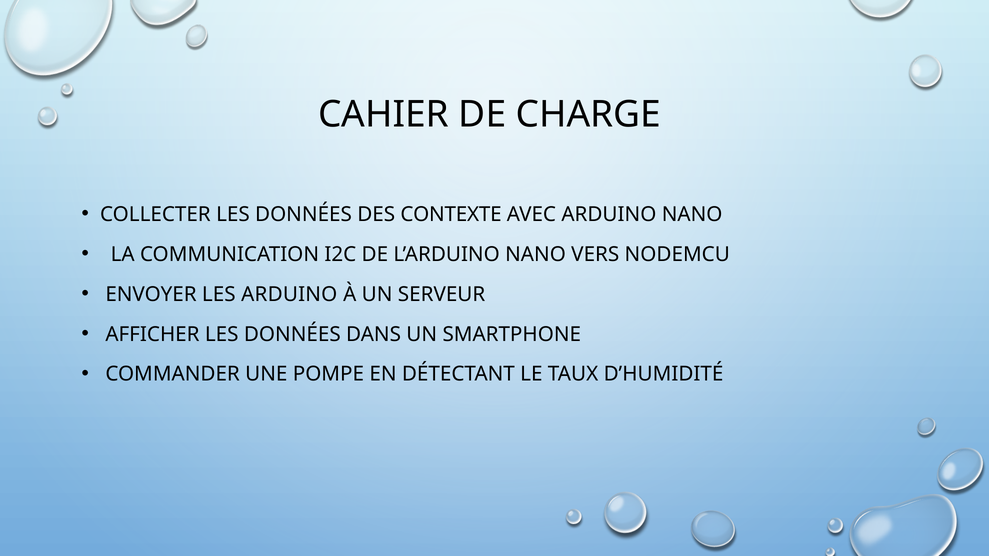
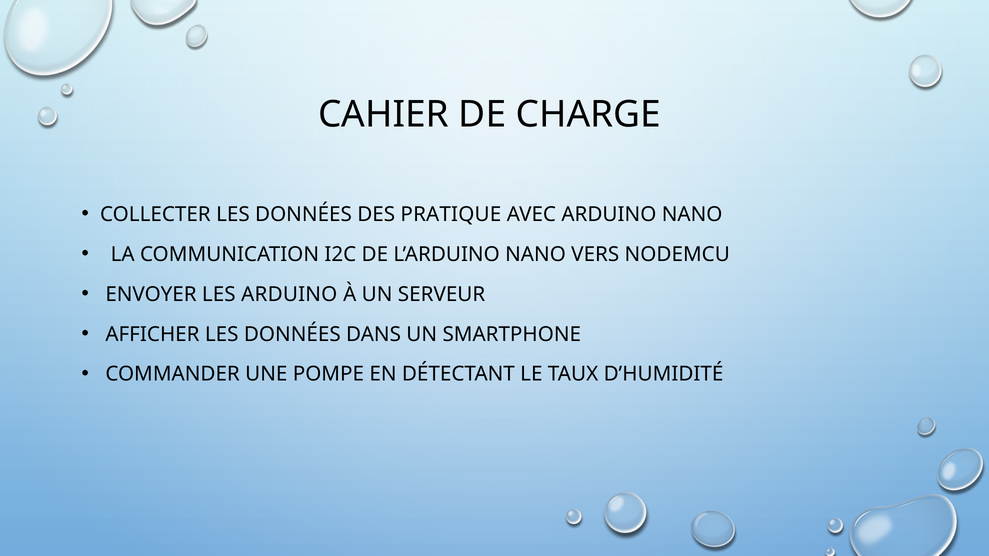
CONTEXTE: CONTEXTE -> PRATIQUE (451, 214)
